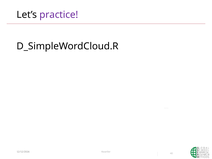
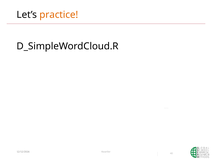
practice colour: purple -> orange (59, 15)
